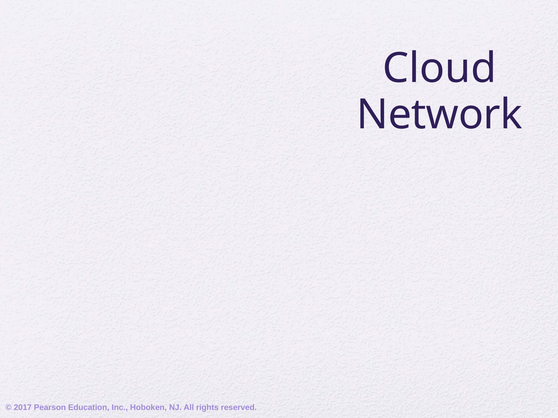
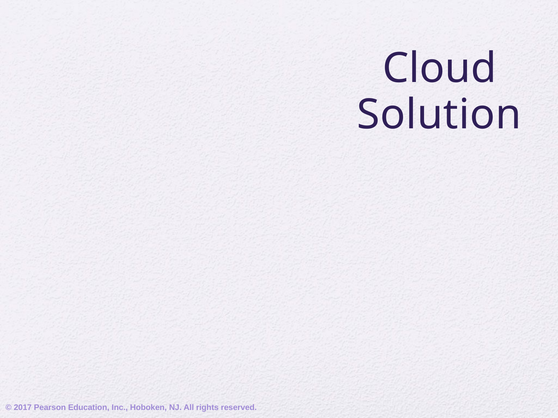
Network: Network -> Solution (439, 115)
